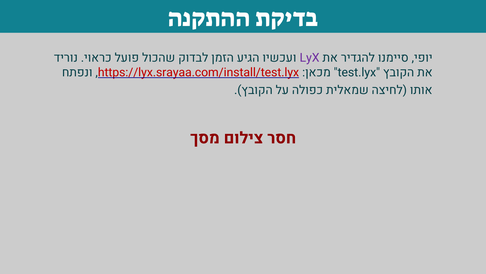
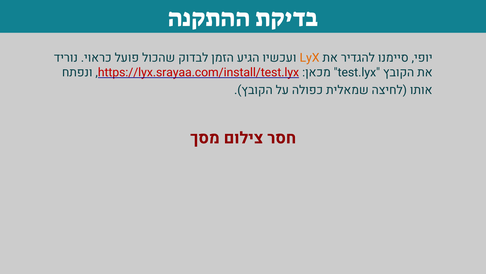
LyX colour: purple -> orange (310, 58)
